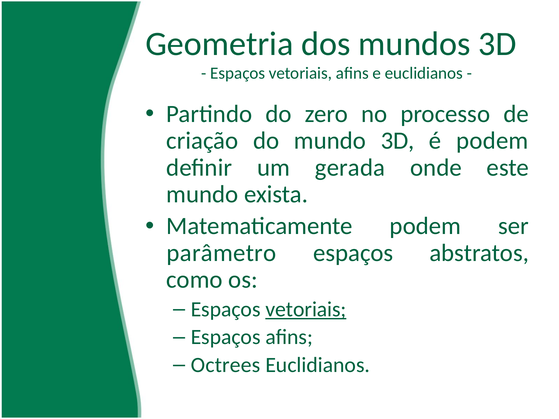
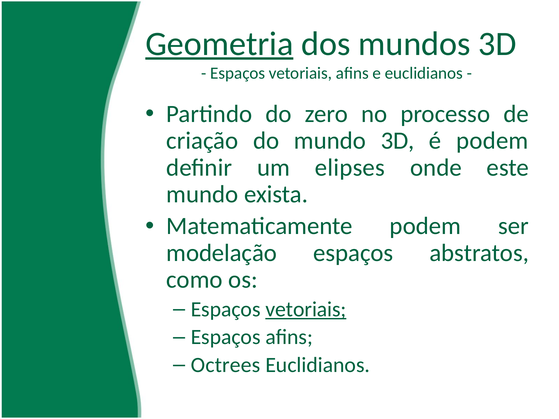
Geometria underline: none -> present (219, 44)
gerada: gerada -> elipses (350, 168)
parâmetro: parâmetro -> modelação (222, 253)
